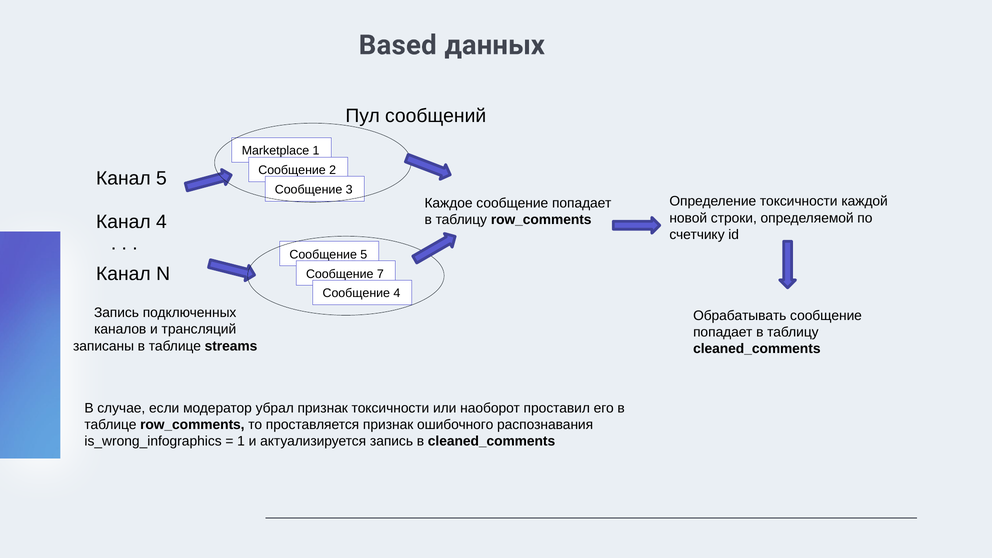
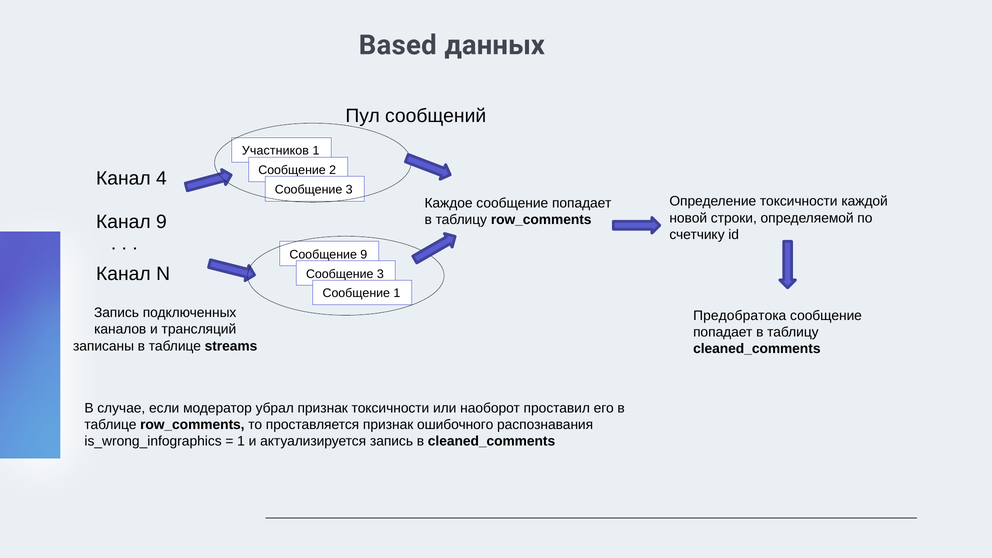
Marketplace: Marketplace -> Участников (275, 151)
Канал 5: 5 -> 4 (161, 179)
Канал 4: 4 -> 9 (161, 222)
Сообщение 5: 5 -> 9 (364, 255)
7: 7 -> 3 (380, 274)
Сообщение 4: 4 -> 1 (397, 293)
Обрабатывать: Обрабатывать -> Предобратока (740, 316)
